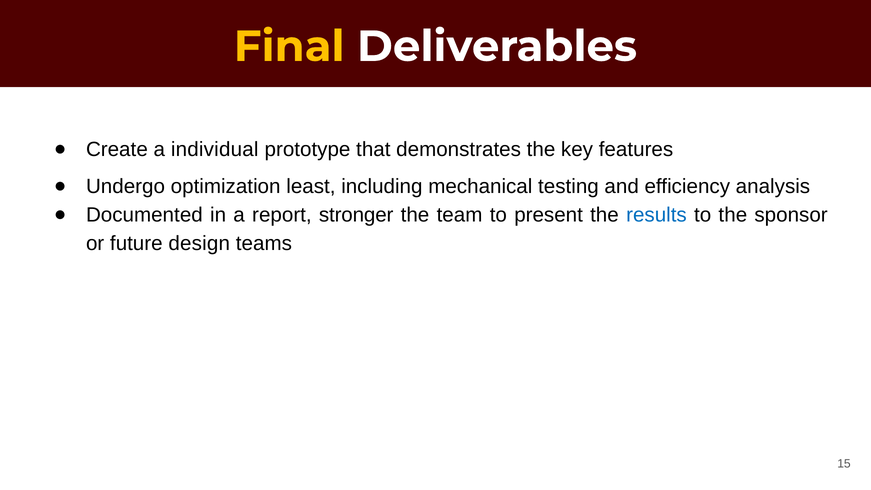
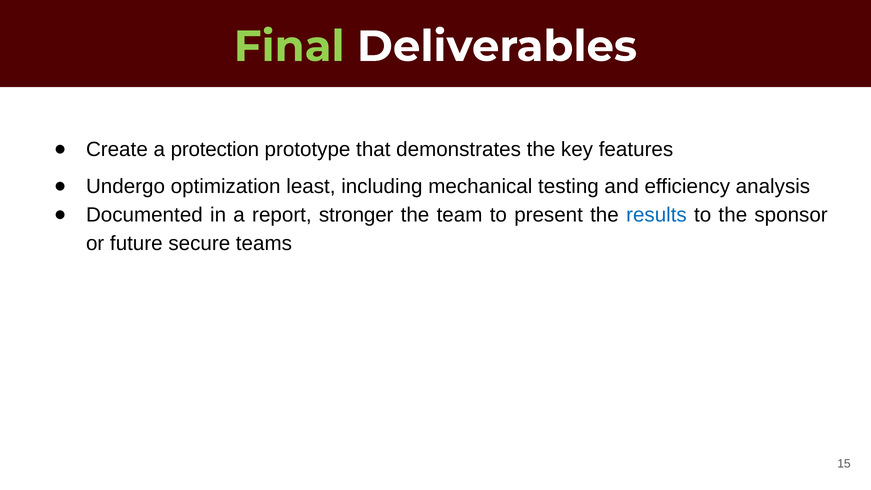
Final colour: yellow -> light green (289, 47)
individual: individual -> protection (215, 150)
design: design -> secure (199, 243)
